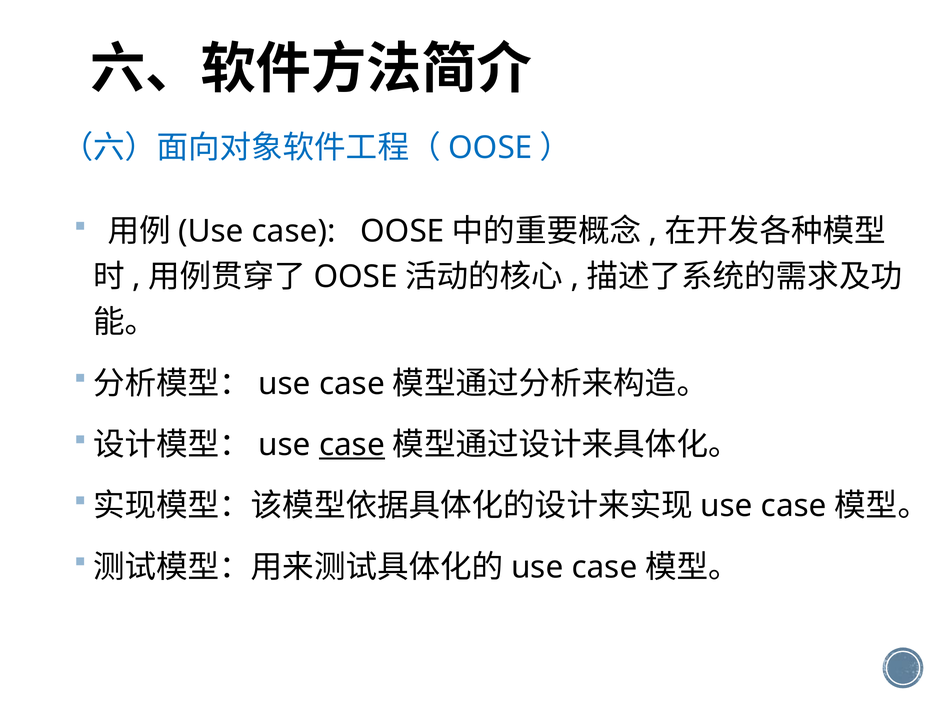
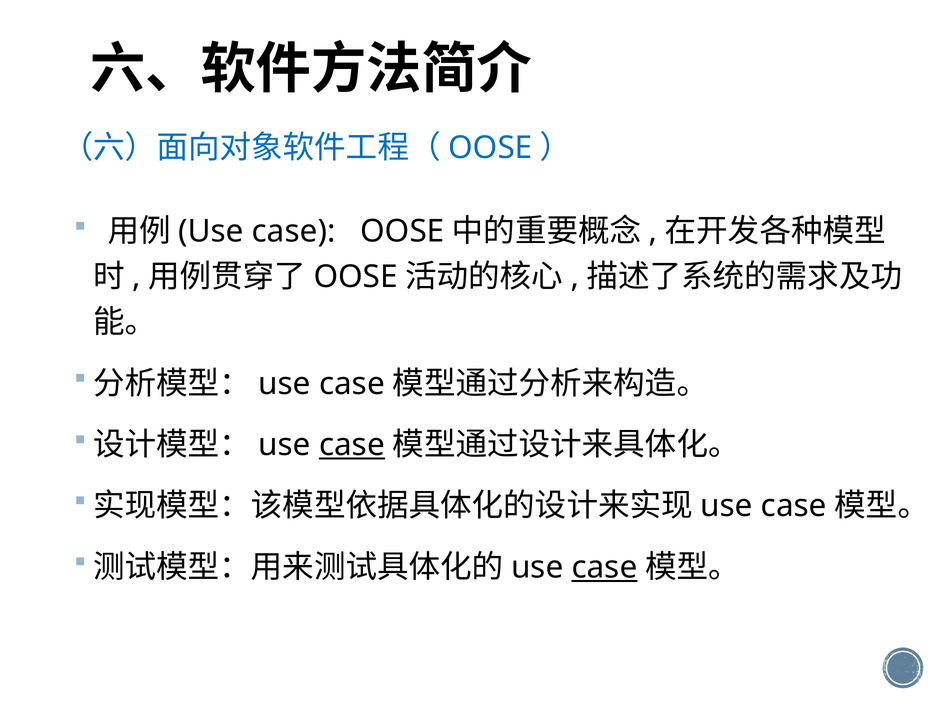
case underline: none -> present (604, 567)
